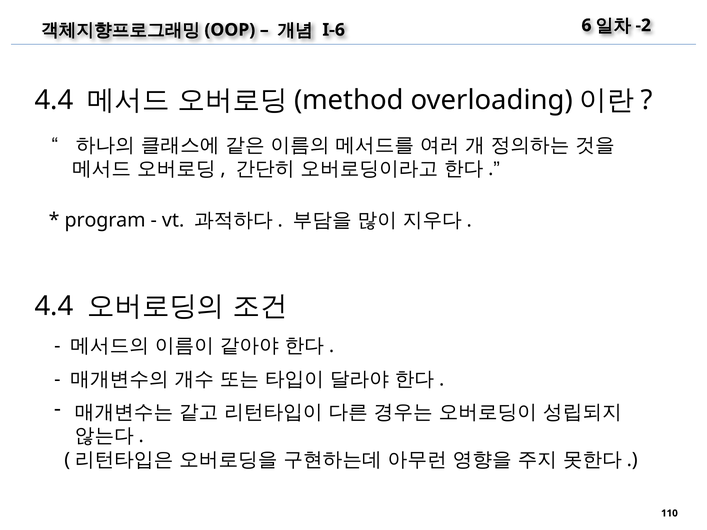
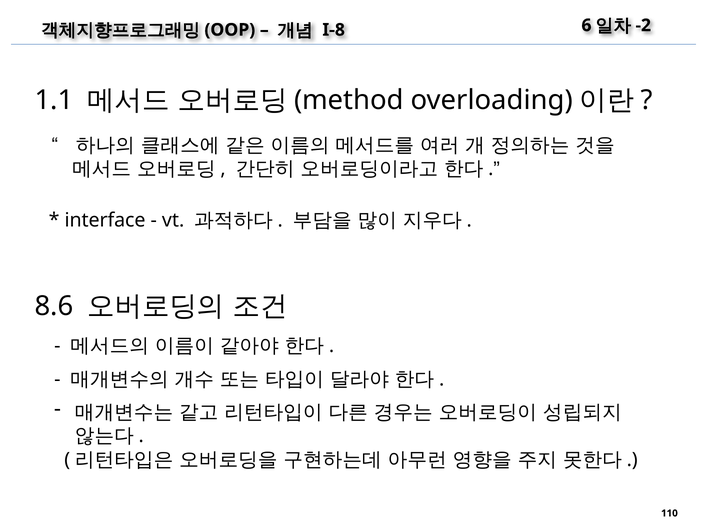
I-6: I-6 -> I-8 (334, 30)
4.4: 4.4 -> 1.1 (54, 100)
program: program -> interface (105, 221)
4.4: 4.4 -> 8.6 (54, 307)
